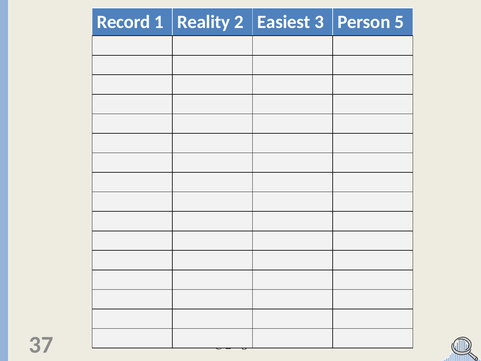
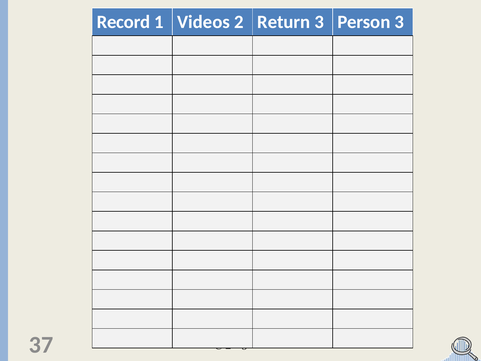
Reality: Reality -> Videos (204, 22)
Easiest: Easiest -> Return (284, 22)
Person 5: 5 -> 3 (399, 22)
